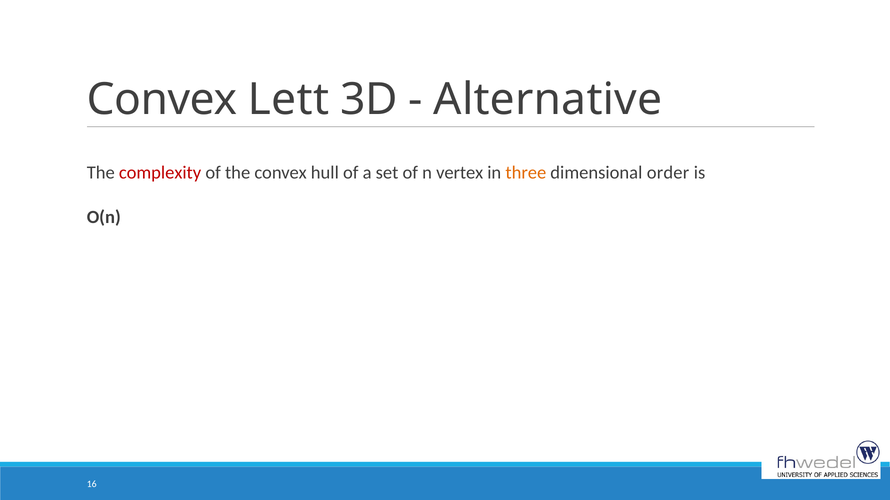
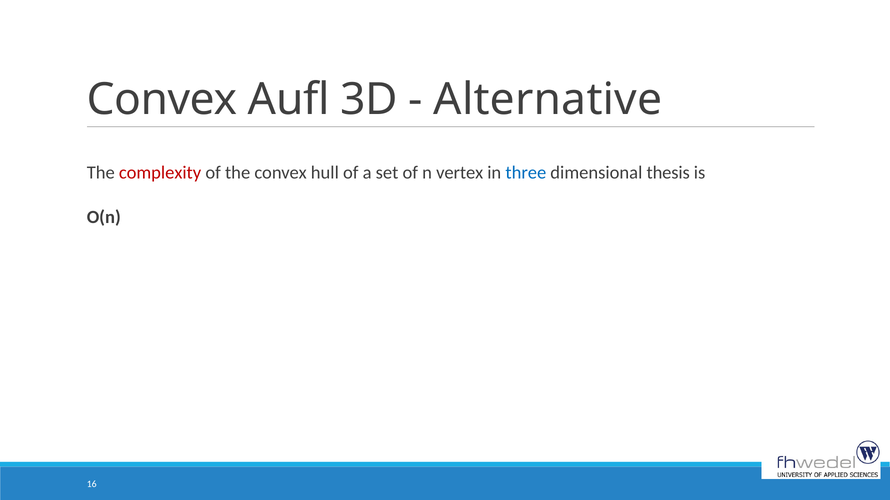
Lett: Lett -> Aufl (289, 100)
three colour: orange -> blue (526, 173)
order: order -> thesis (668, 173)
